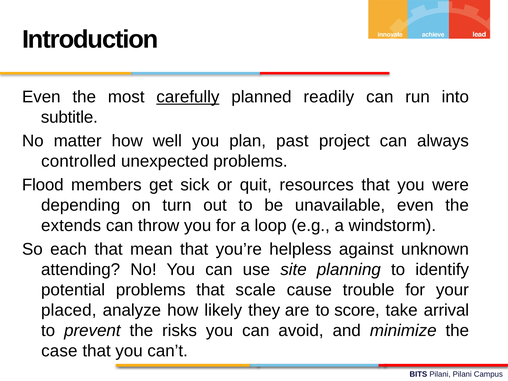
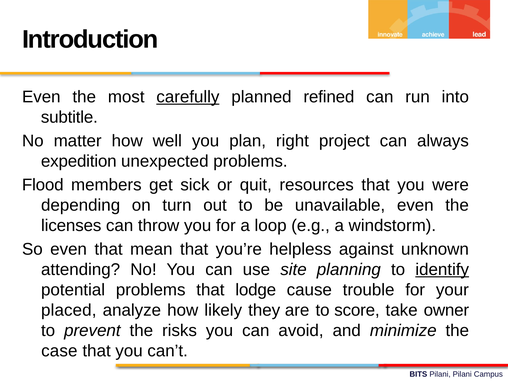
readily: readily -> refined (329, 97)
past: past -> right (292, 141)
controlled: controlled -> expedition (79, 161)
extends: extends -> licenses (71, 226)
So each: each -> even (69, 249)
identify underline: none -> present (442, 270)
scale: scale -> lodge (256, 290)
arrival: arrival -> owner (446, 310)
